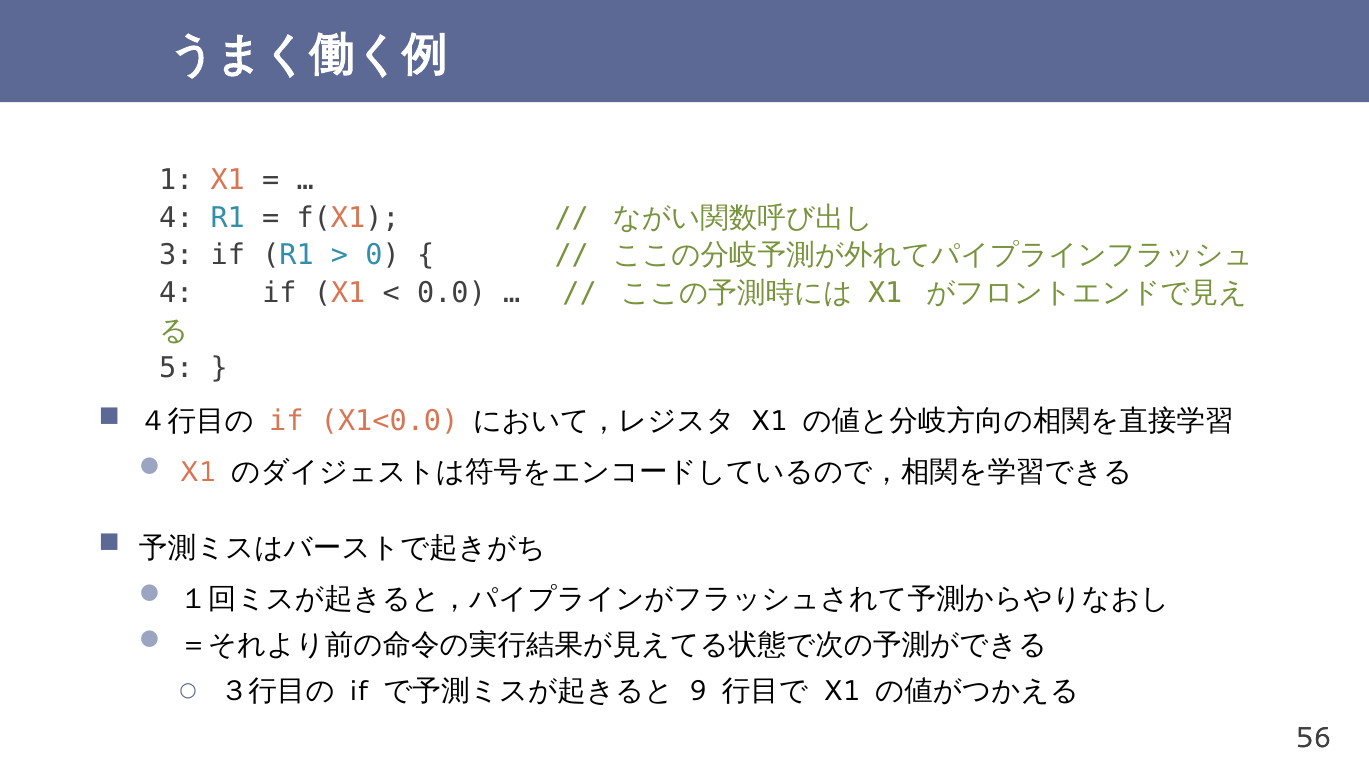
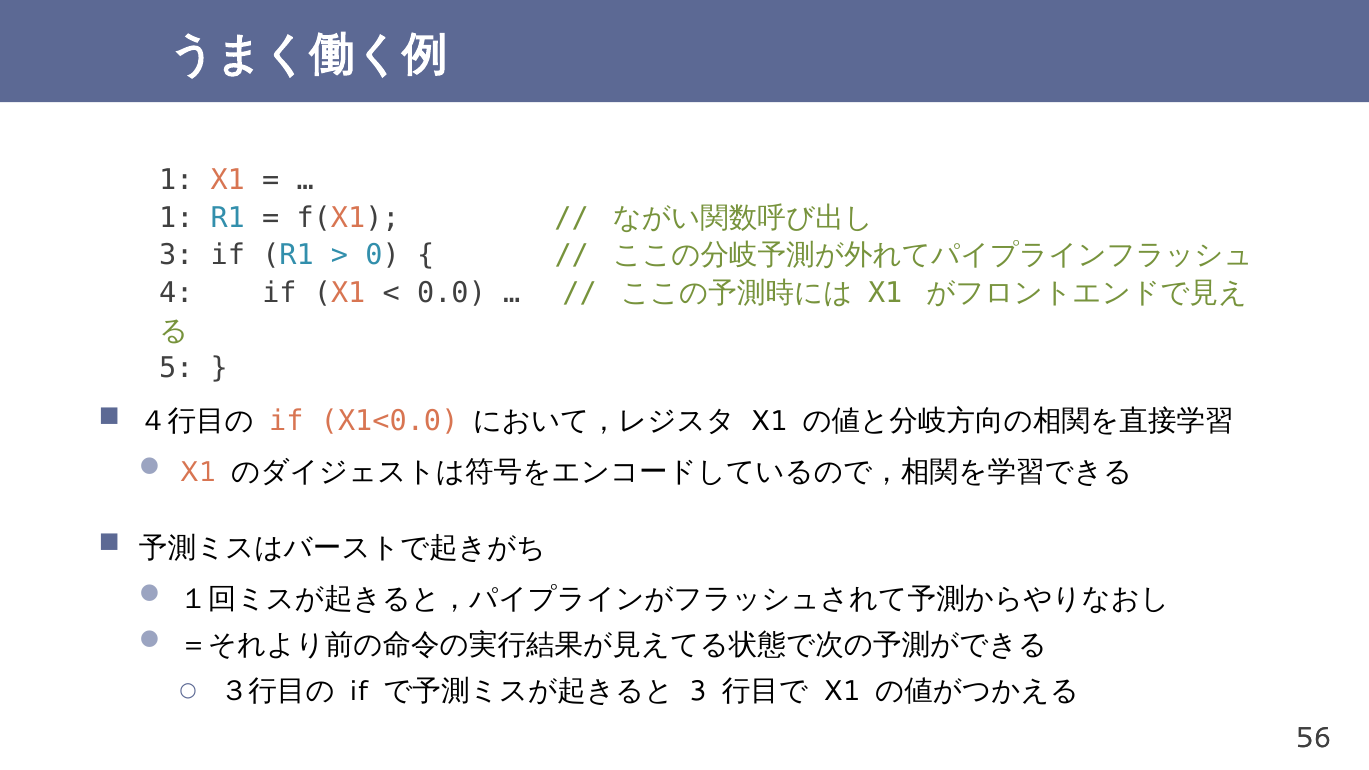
4: 4 -> 1 (176, 218)
9: 9 -> 3 (698, 691)
